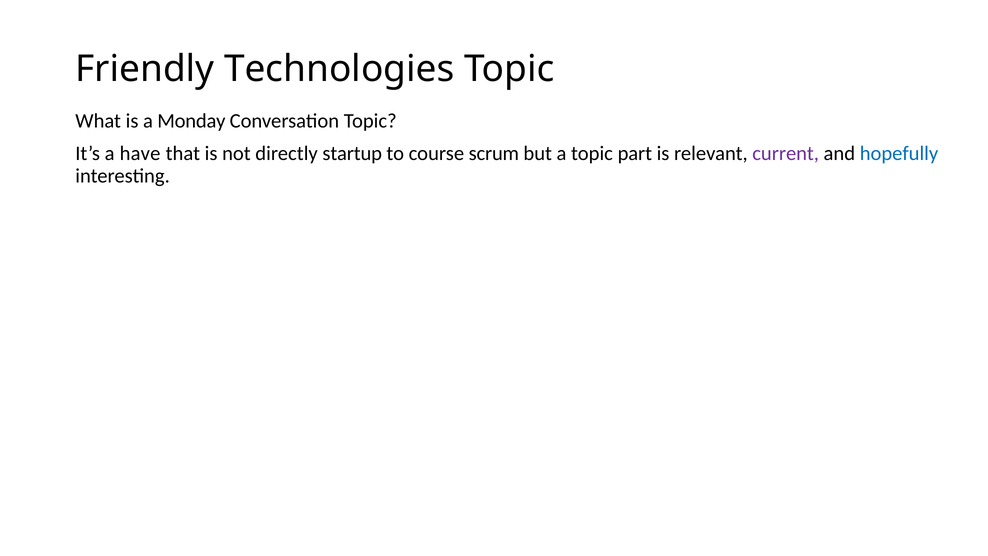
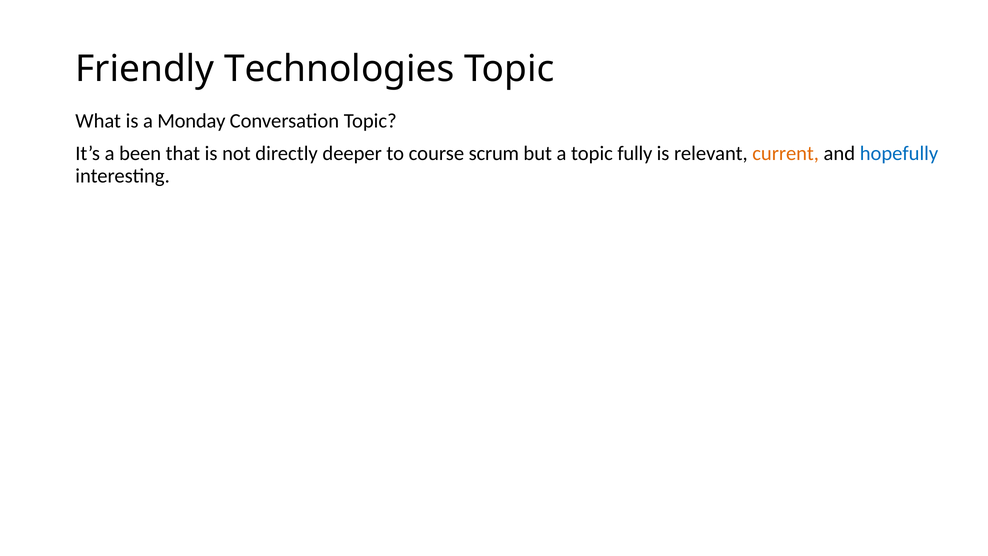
have: have -> been (140, 153)
startup: startup -> deeper (352, 153)
part: part -> fully (635, 153)
current colour: purple -> orange (786, 153)
